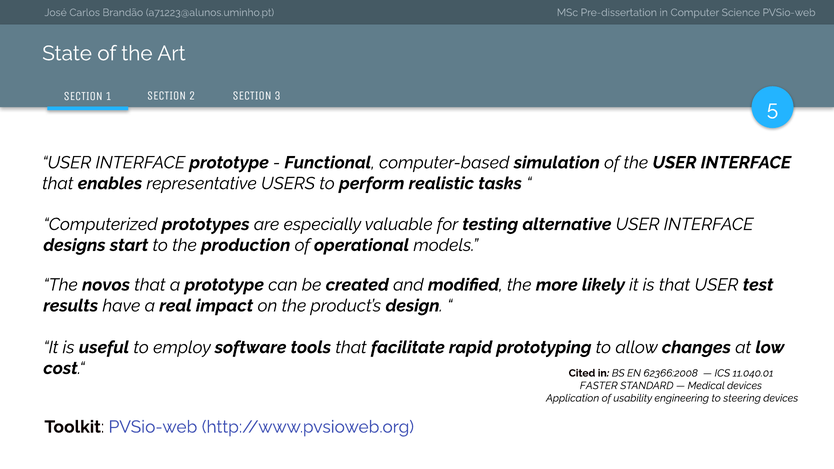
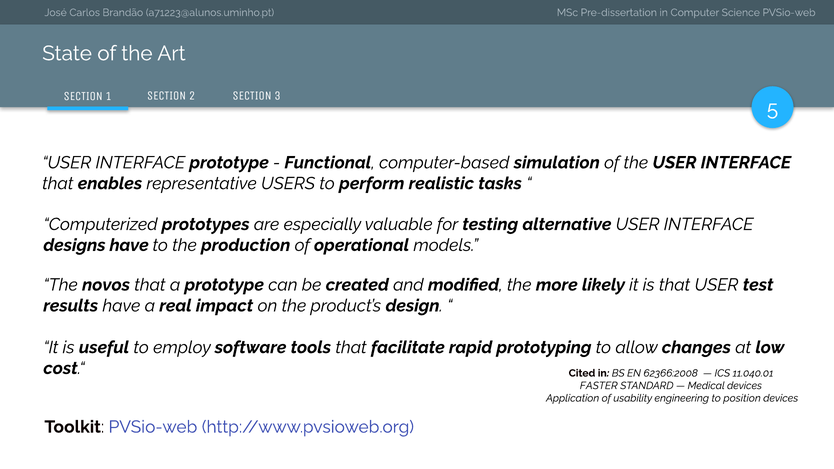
designs start: start -> have (129, 245)
steering: steering -> position (742, 398)
